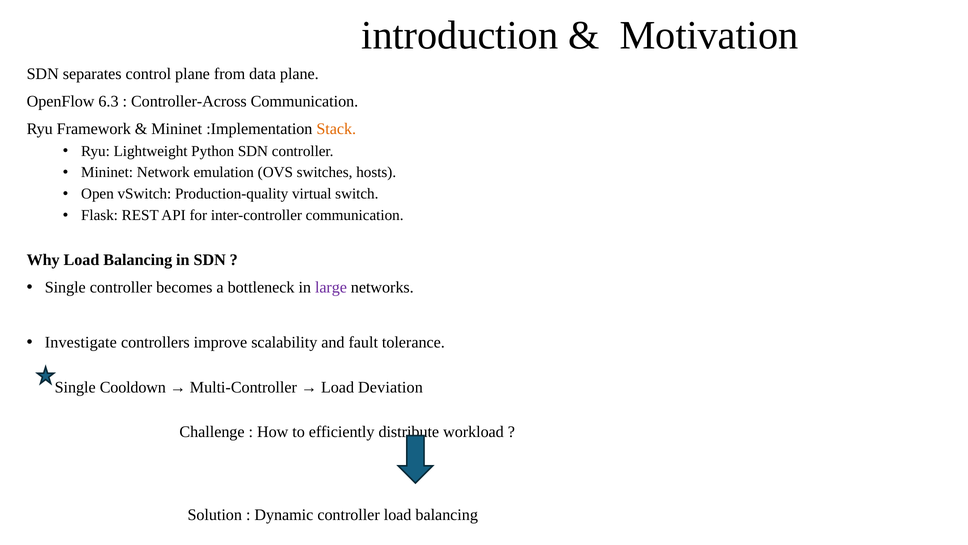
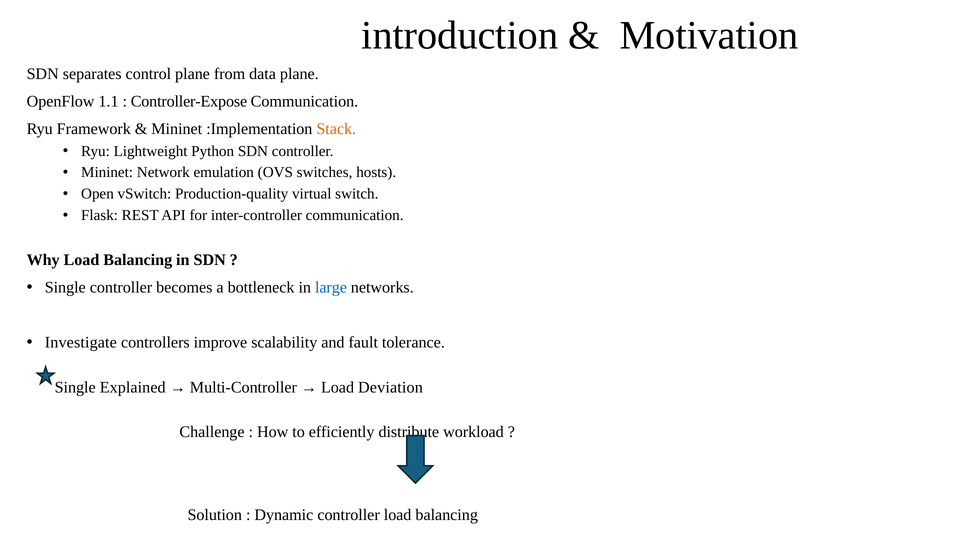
6.3: 6.3 -> 1.1 (109, 102)
Controller-Across: Controller-Across -> Controller-Expose (189, 102)
large colour: purple -> blue (331, 287)
Cooldown: Cooldown -> Explained (133, 387)
